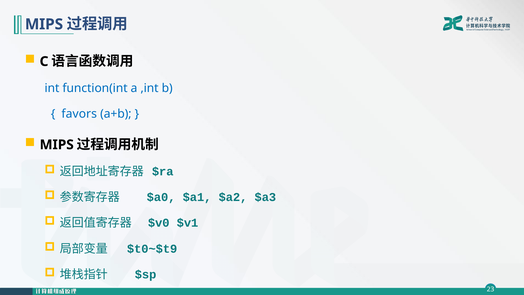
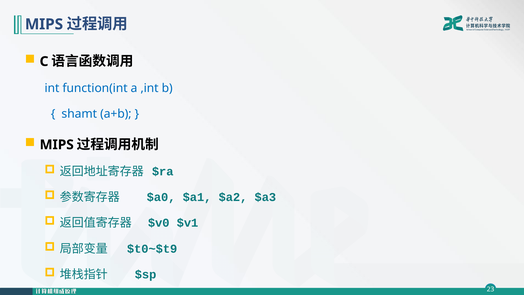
favors: favors -> shamt (79, 114)
